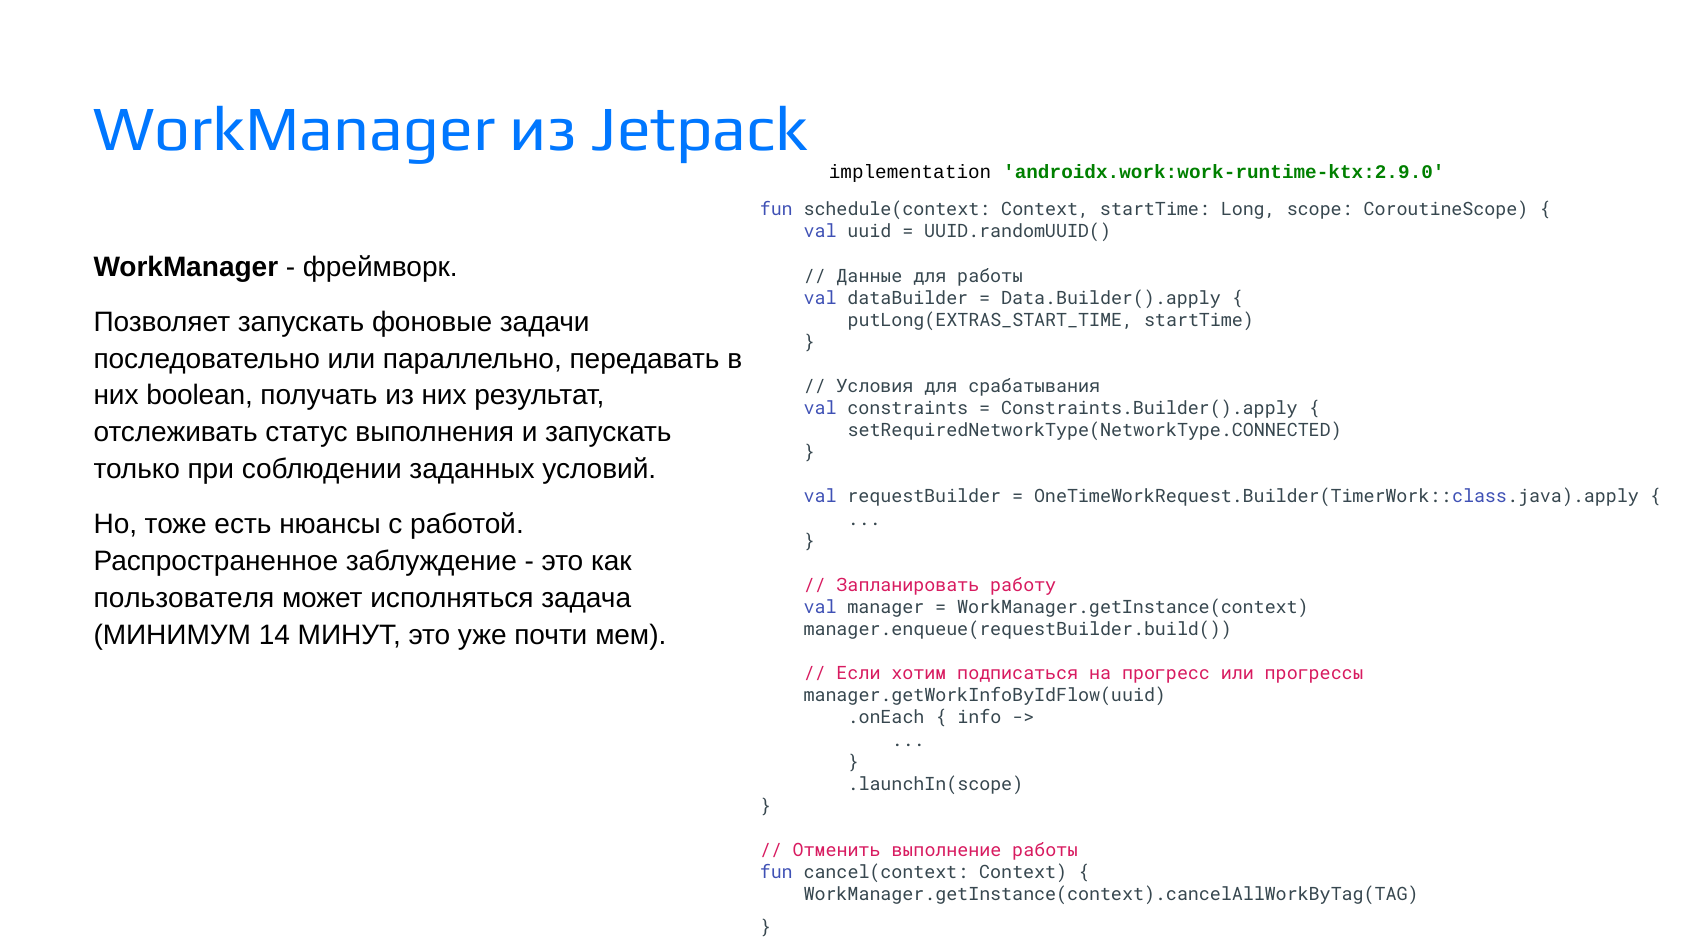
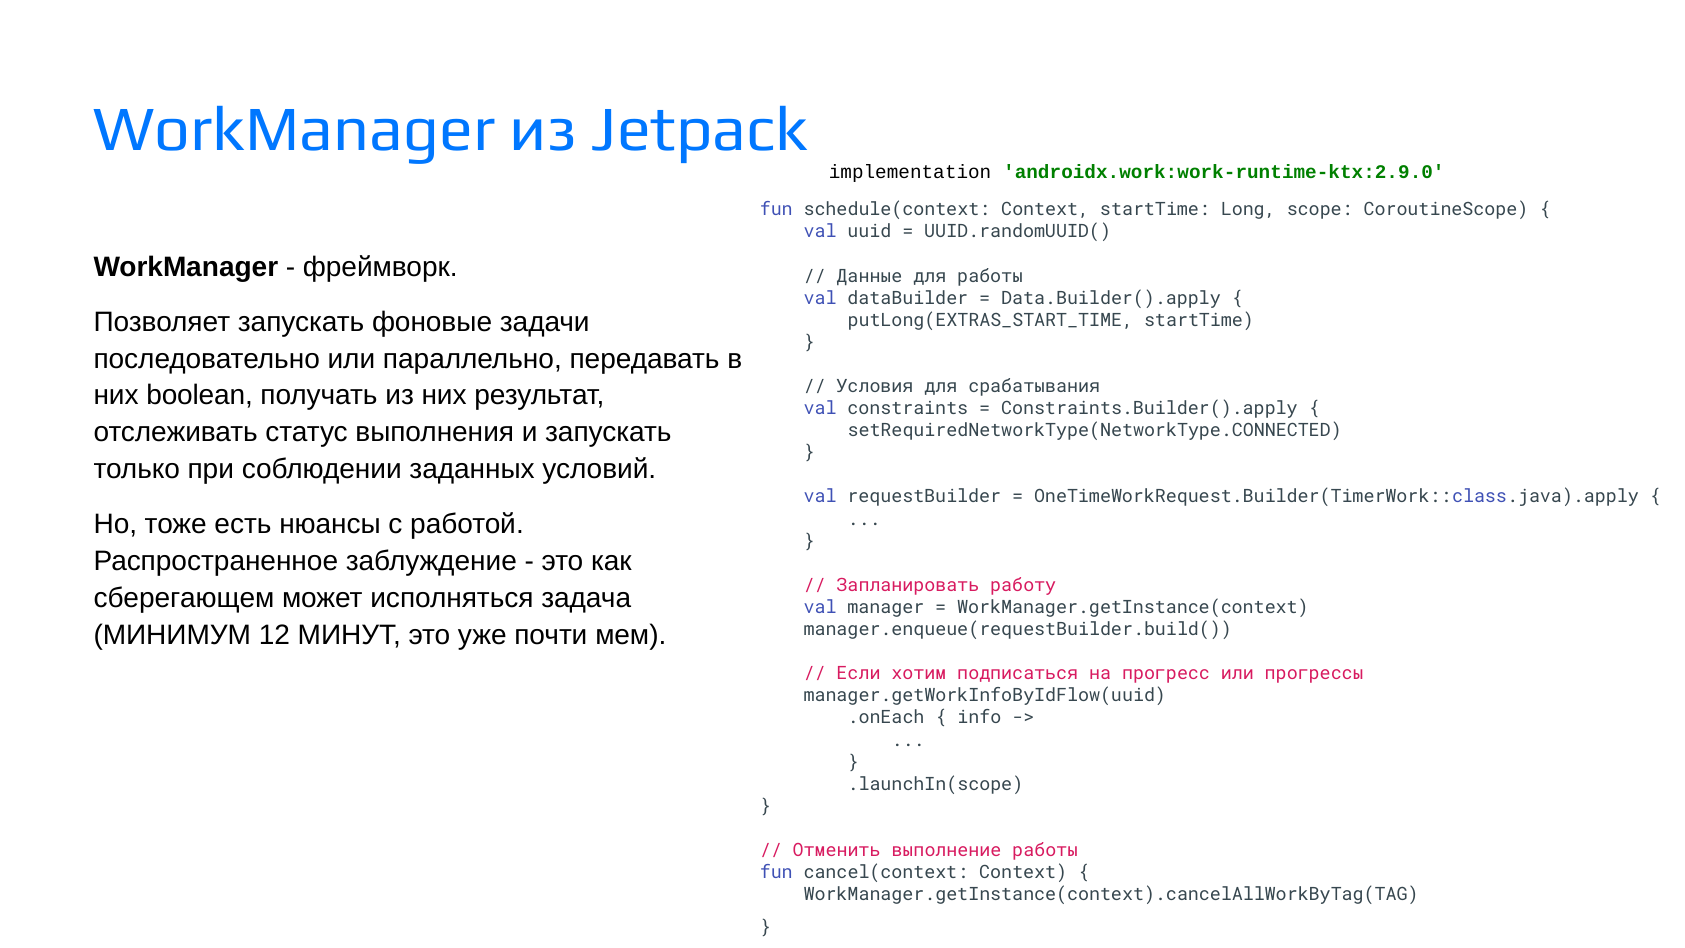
пользователя: пользователя -> сберегающем (184, 598)
14: 14 -> 12 (274, 635)
